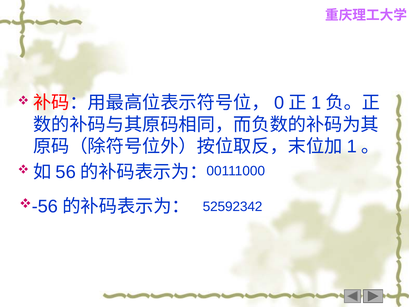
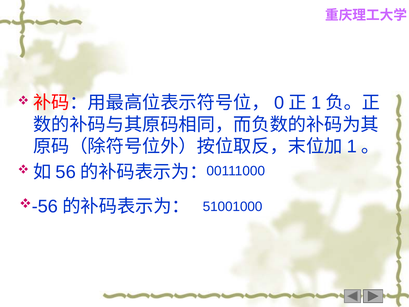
52592342: 52592342 -> 51001000 (233, 206)
